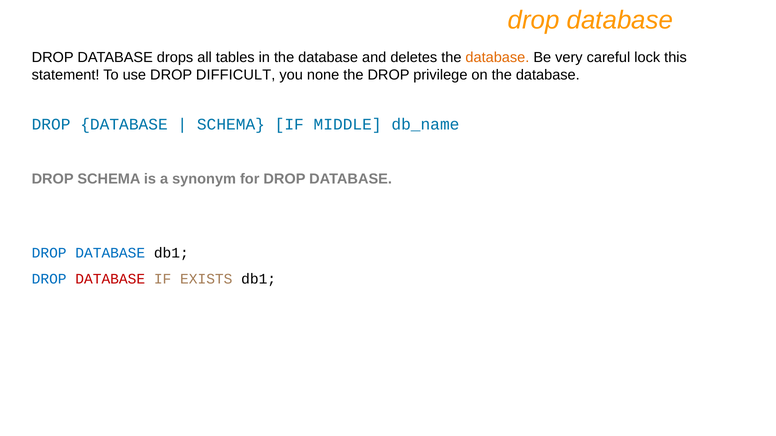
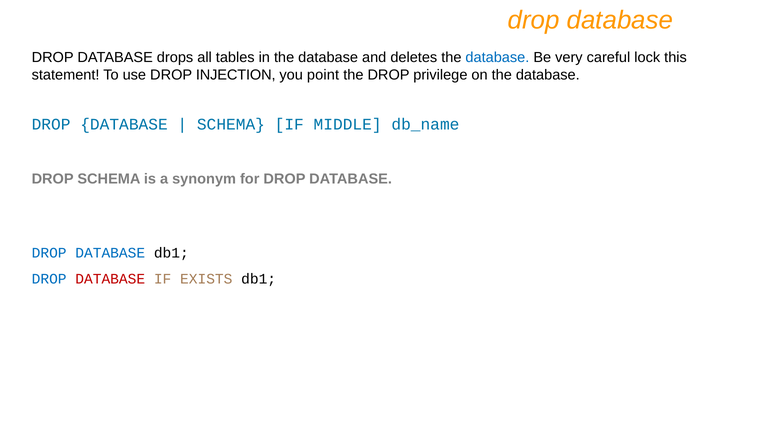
database colour: orange -> blue (497, 57)
DIFFICULT: DIFFICULT -> INJECTION (236, 75)
none: none -> point (323, 75)
